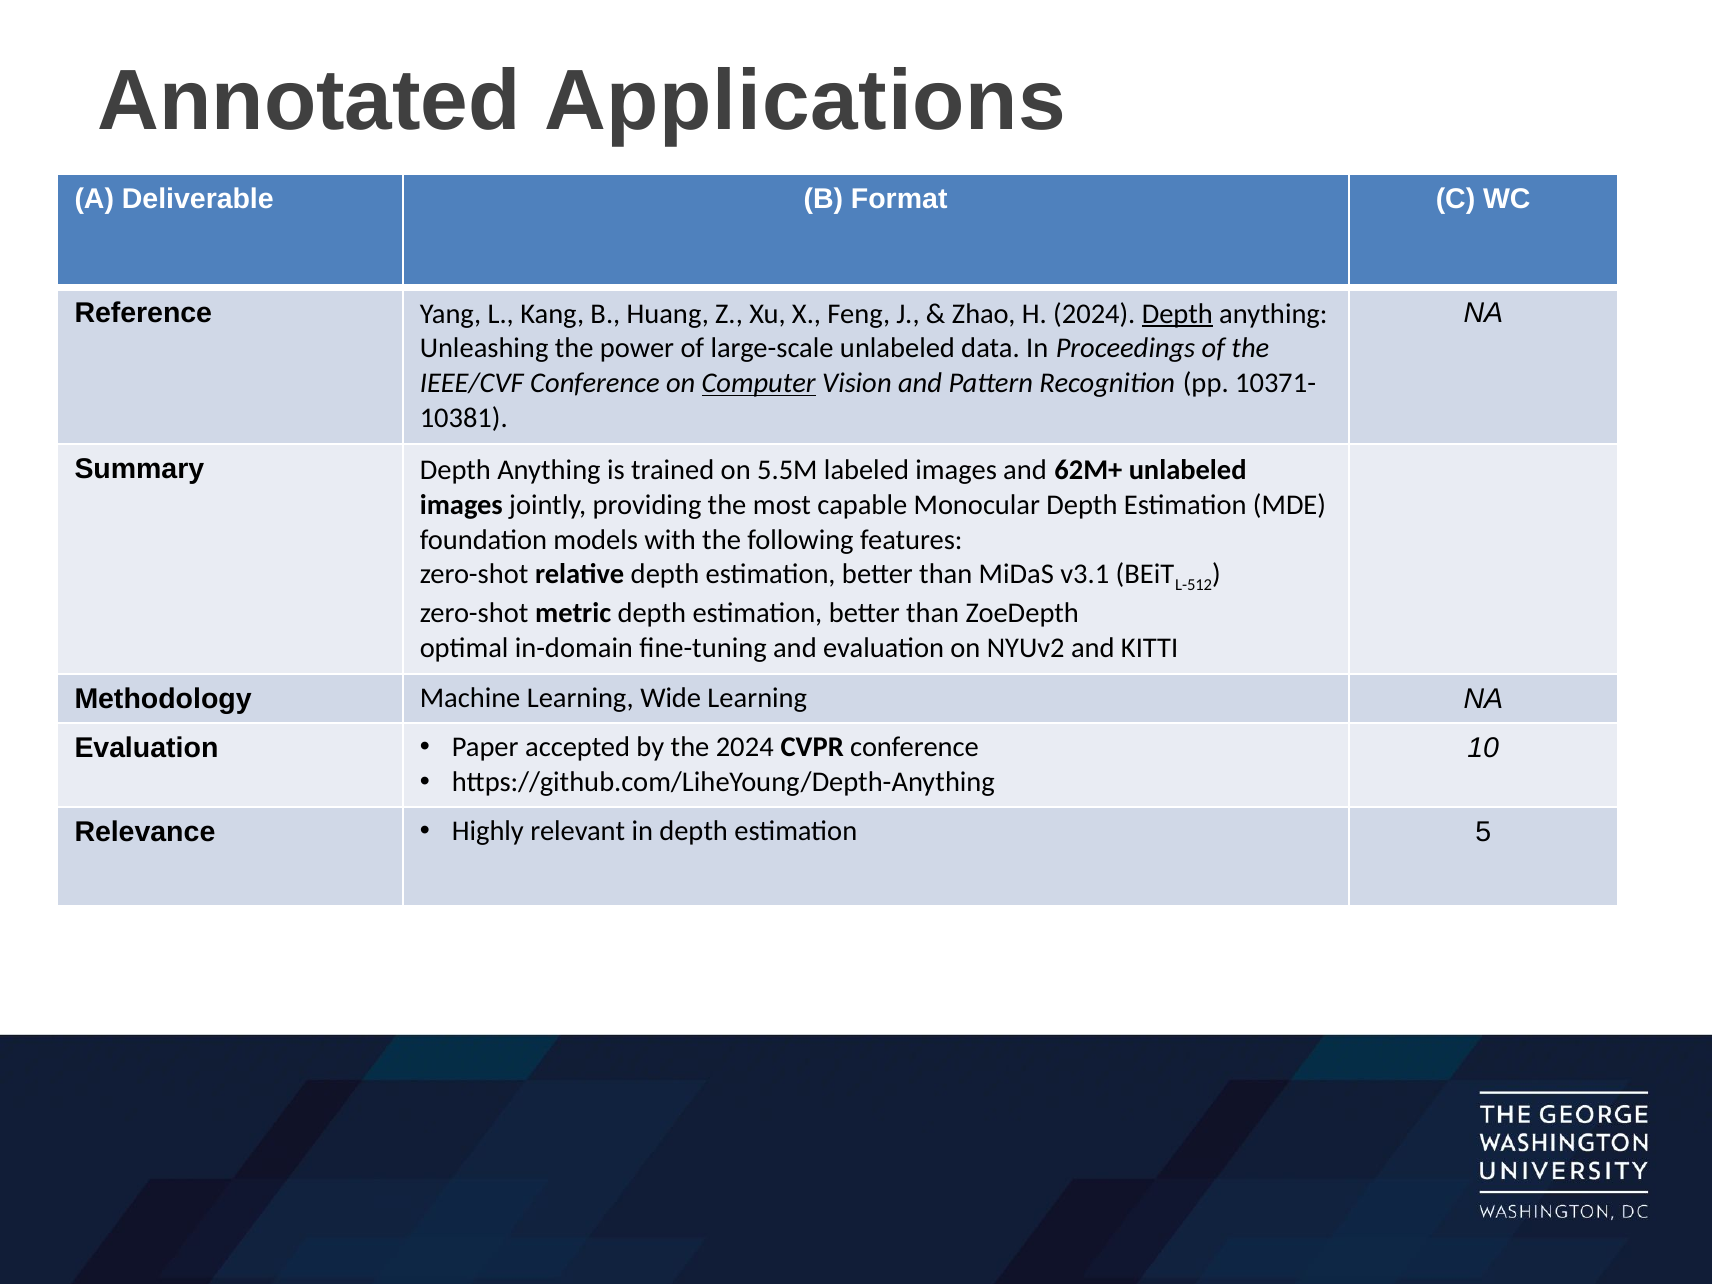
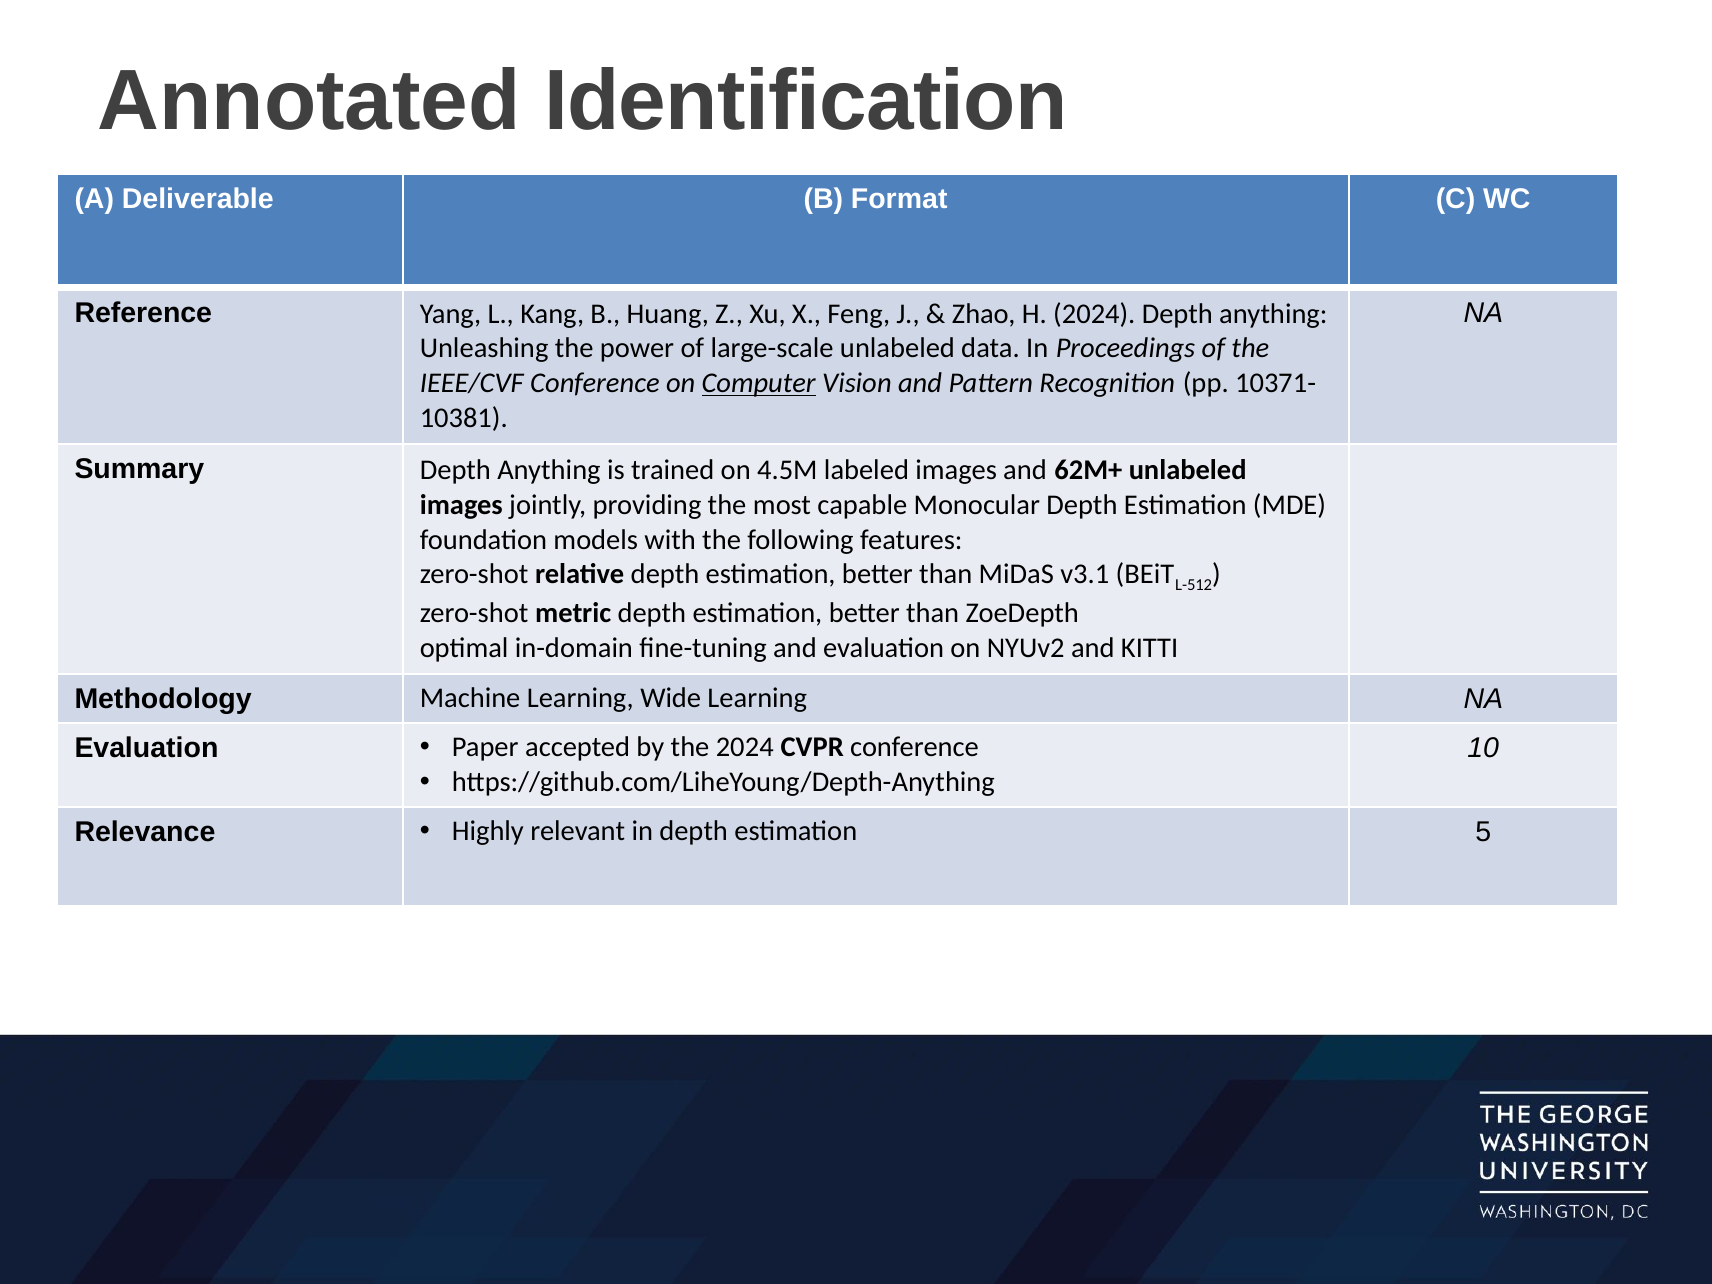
Applications: Applications -> Identification (806, 102)
Depth underline: present -> none (1177, 314)
5.5M: 5.5M -> 4.5M (787, 470)
